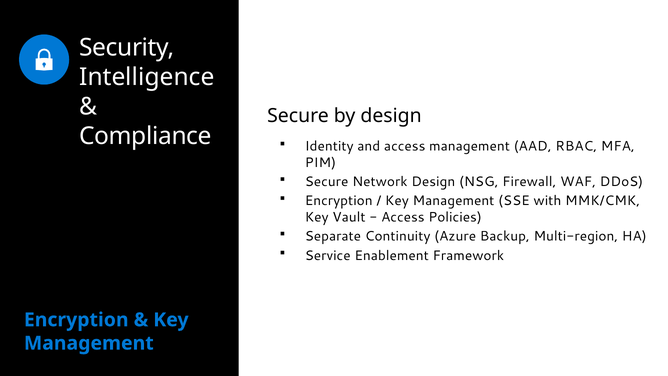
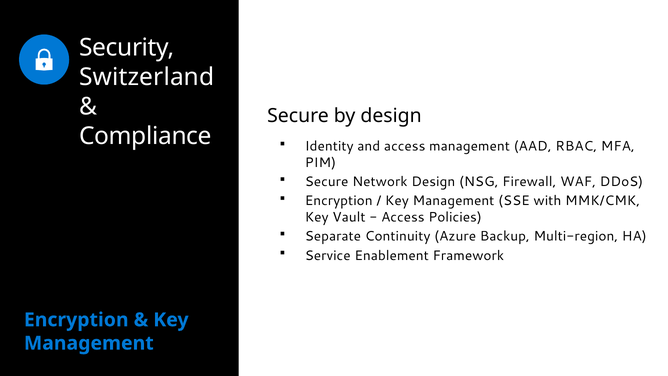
Intelligence: Intelligence -> Switzerland (147, 77)
